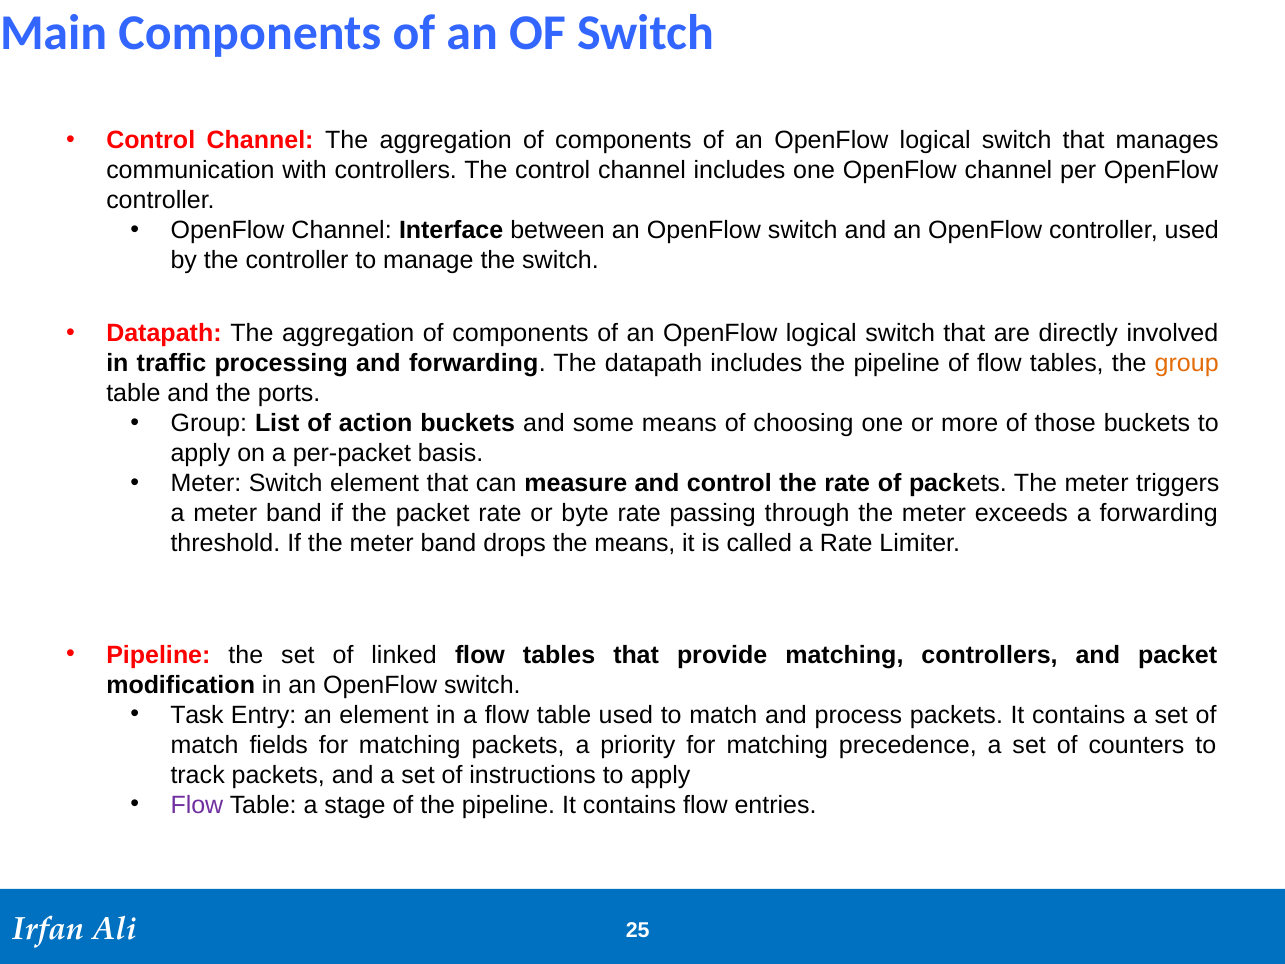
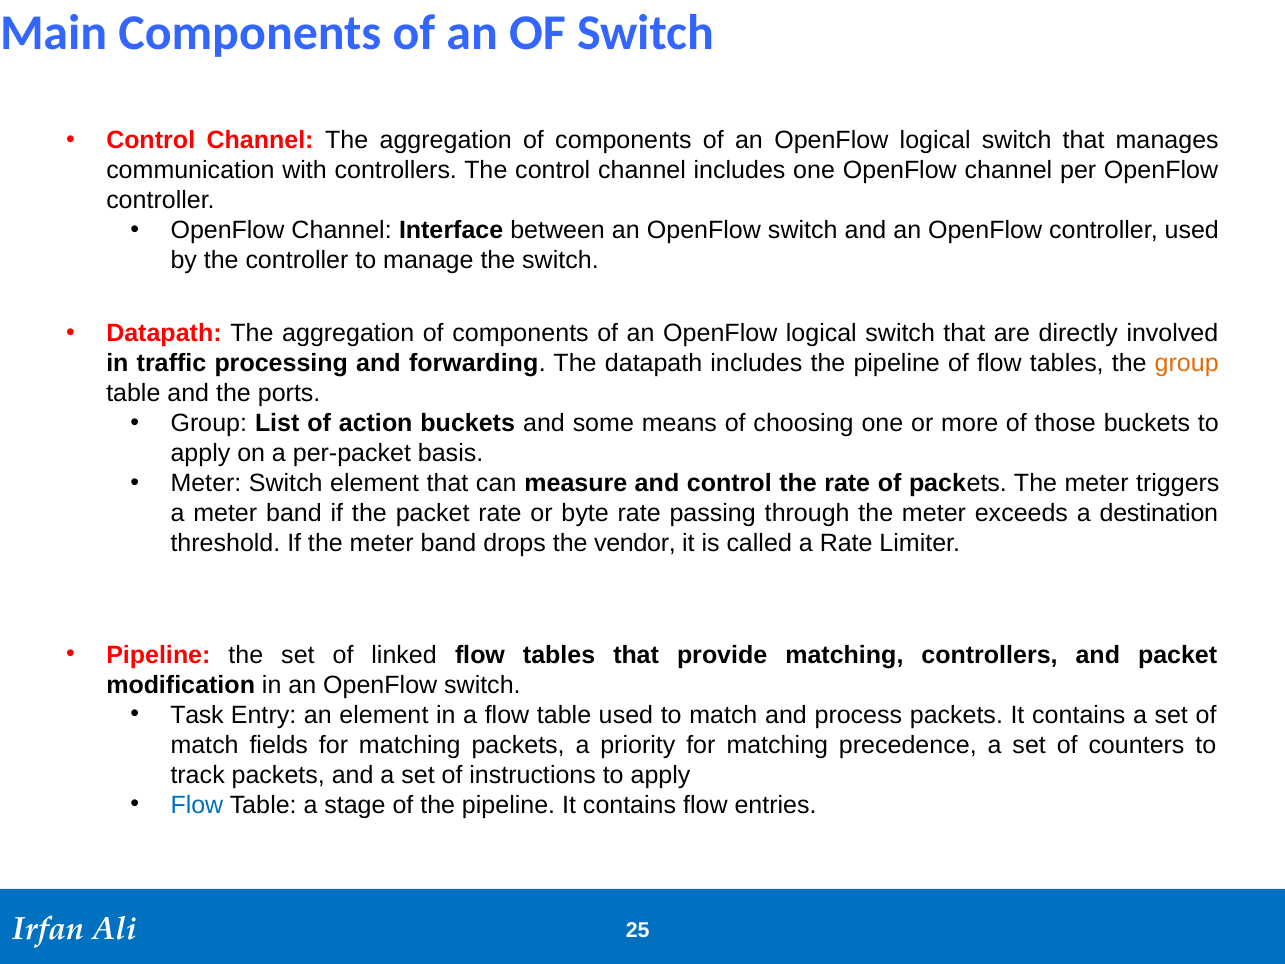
a forwarding: forwarding -> destination (1159, 514)
the means: means -> vendor (635, 544)
Flow colour: purple -> blue (197, 805)
